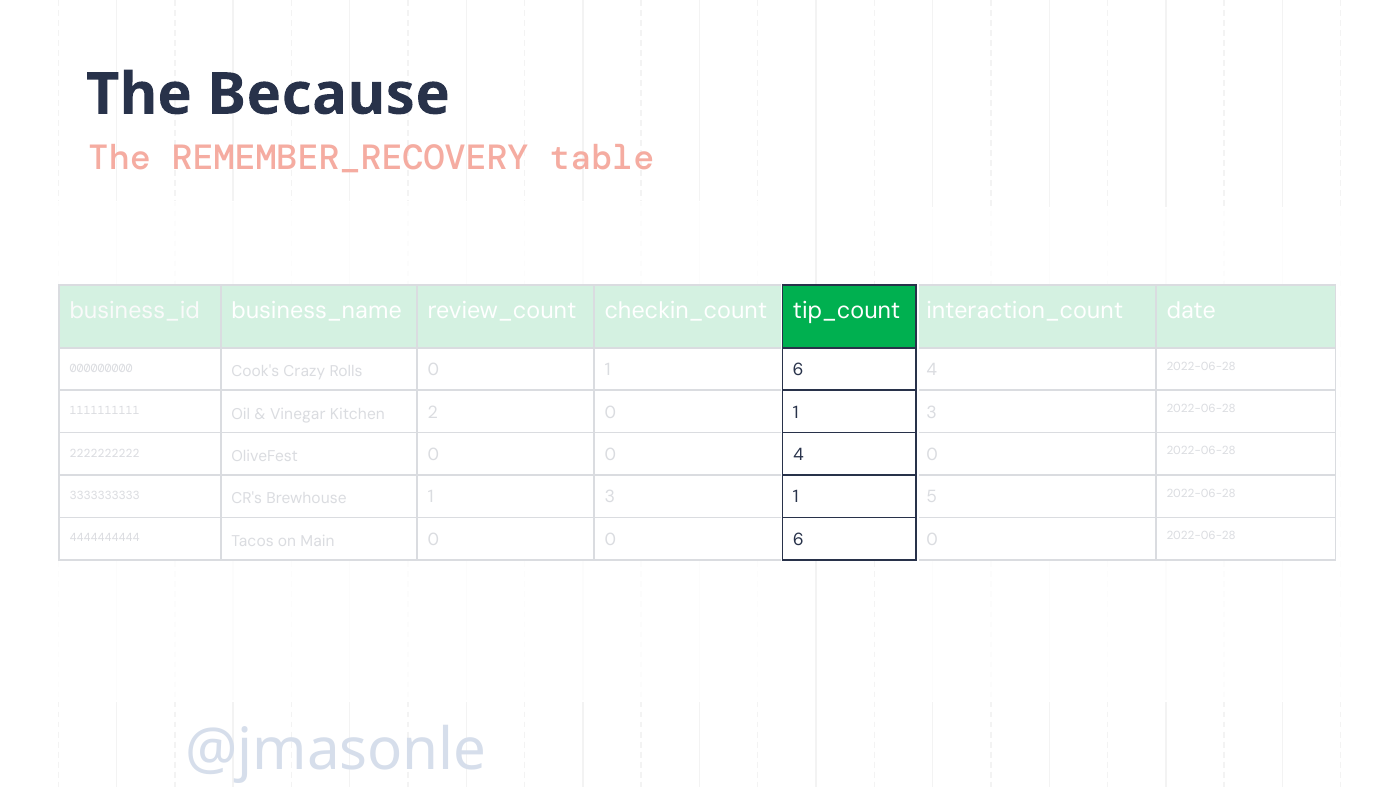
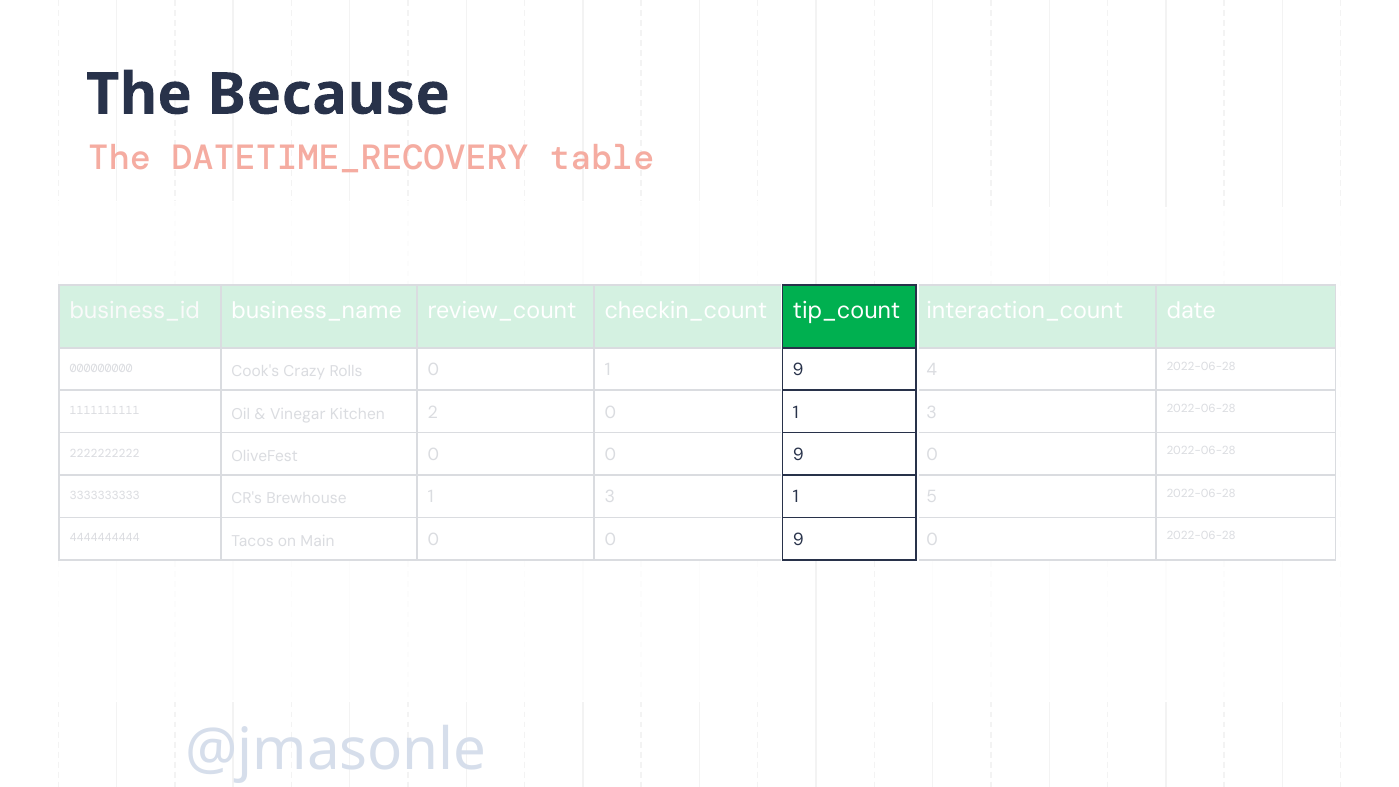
REMEMBER_RECOVERY: REMEMBER_RECOVERY -> DATETIME_RECOVERY (350, 158)
6: 6 -> 9 (798, 370)
4: 4 -> 9 (798, 455)
6: 6 -> 9 (798, 539)
